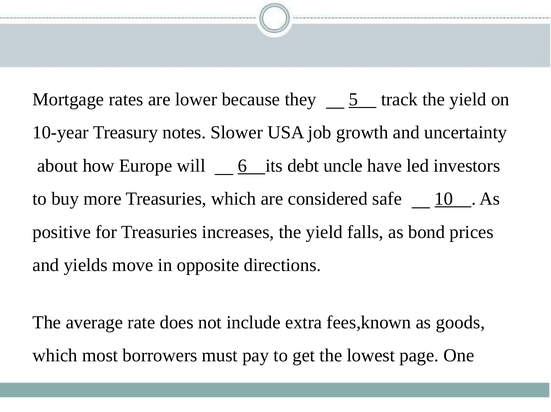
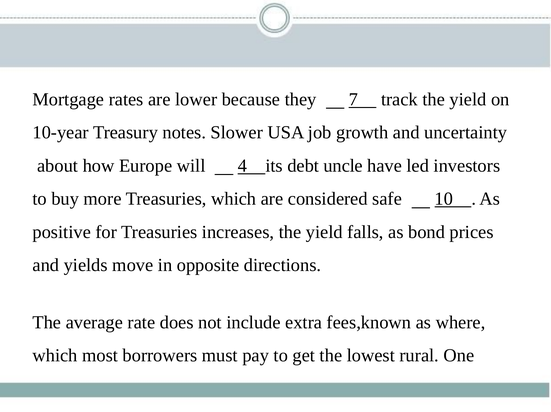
5: 5 -> 7 (353, 99)
6: 6 -> 4 (242, 166)
goods: goods -> where (461, 322)
page: page -> rural (419, 356)
